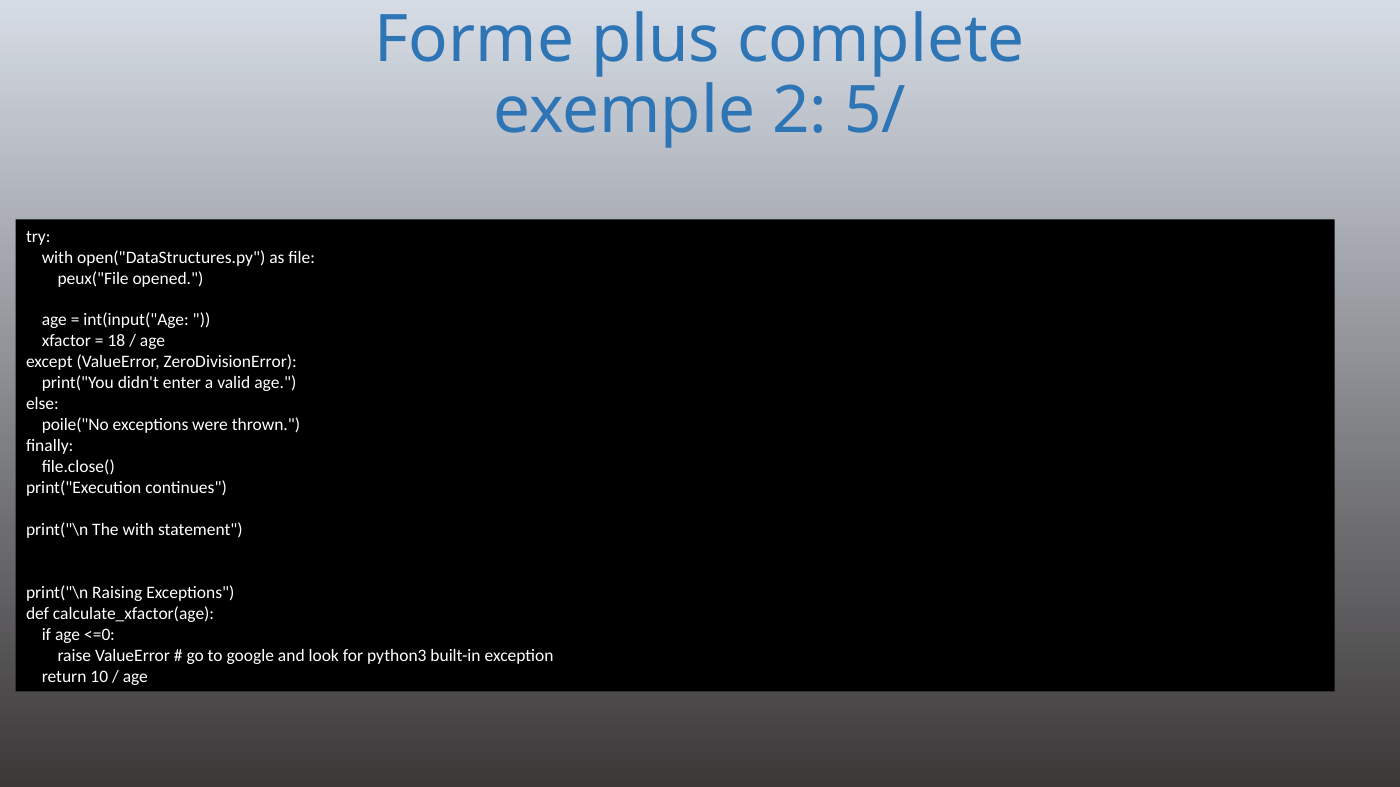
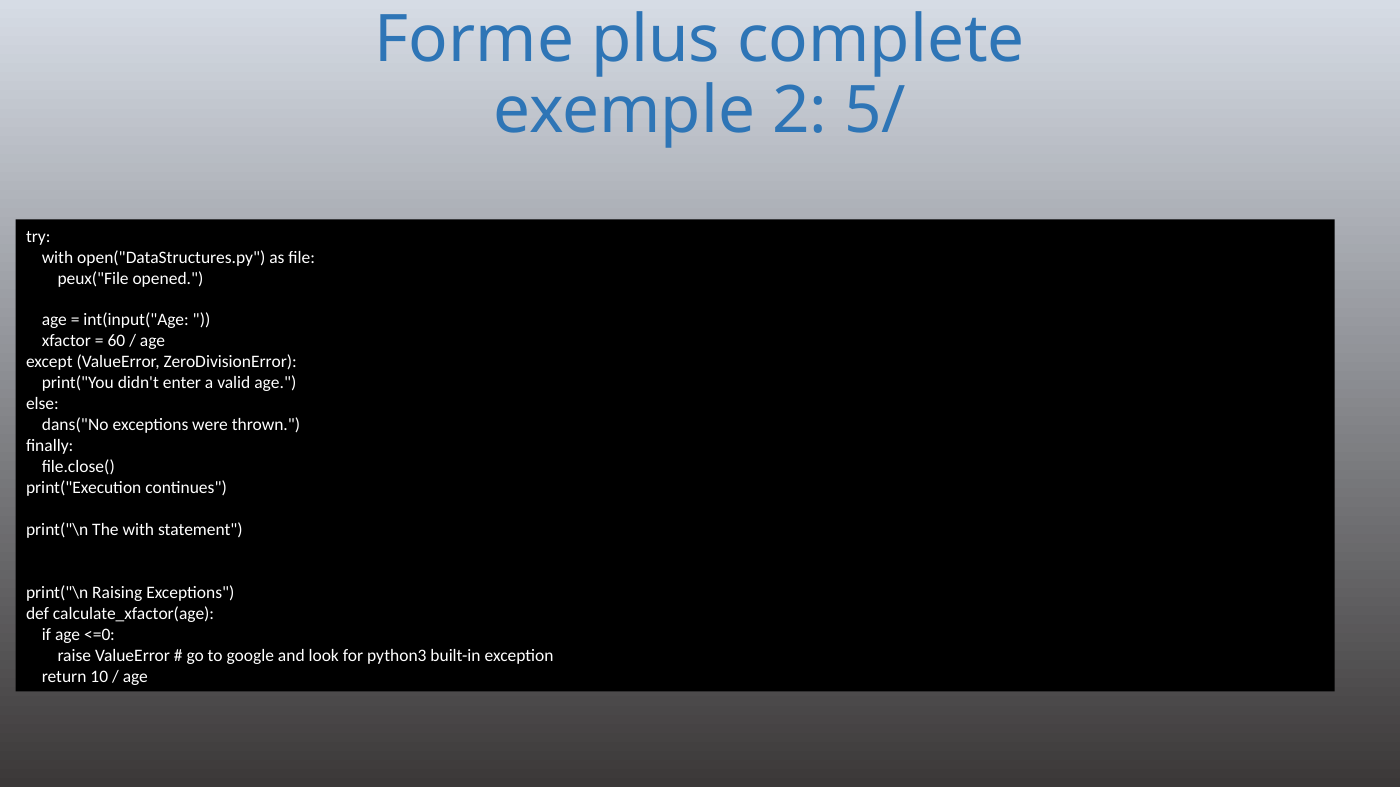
18: 18 -> 60 (116, 341)
poile("No: poile("No -> dans("No (75, 425)
